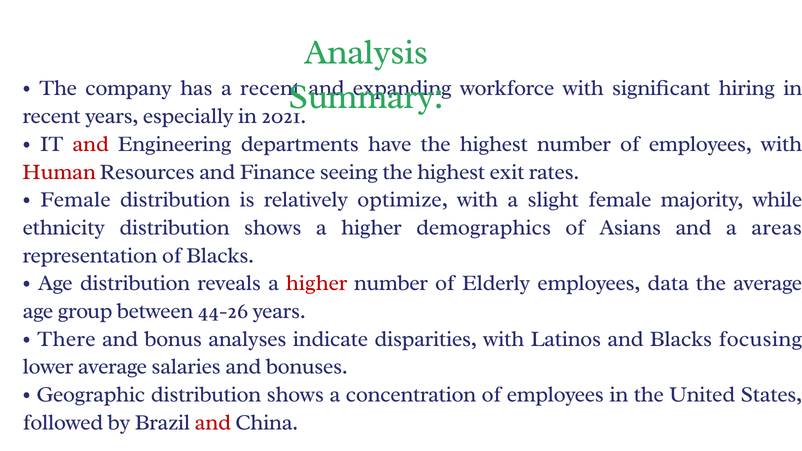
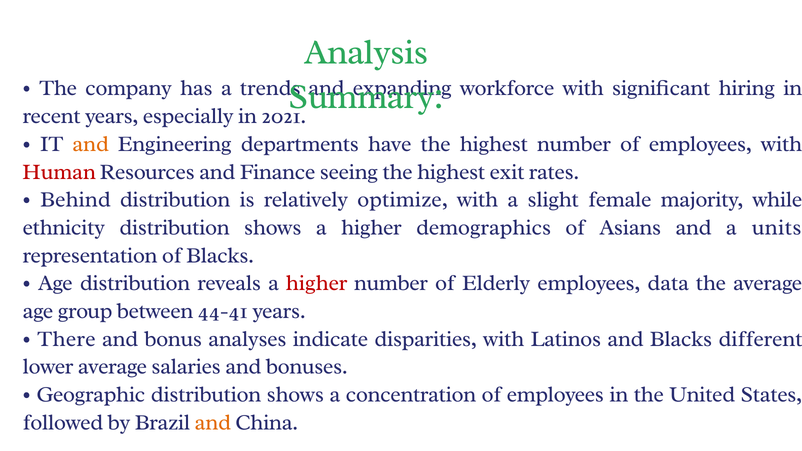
a recent: recent -> trends (270, 88)
and colour: red -> orange (91, 144)
Female: Female -> Behind (75, 200)
areas: areas -> units (777, 227)
44-26: 44-26 -> 44-41 (223, 311)
focusing: focusing -> different (760, 339)
and colour: red -> orange (213, 422)
